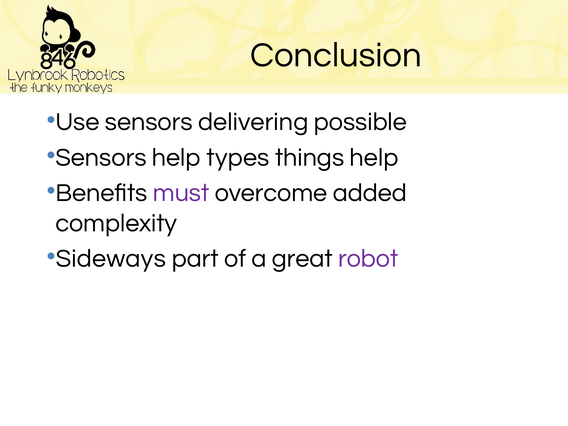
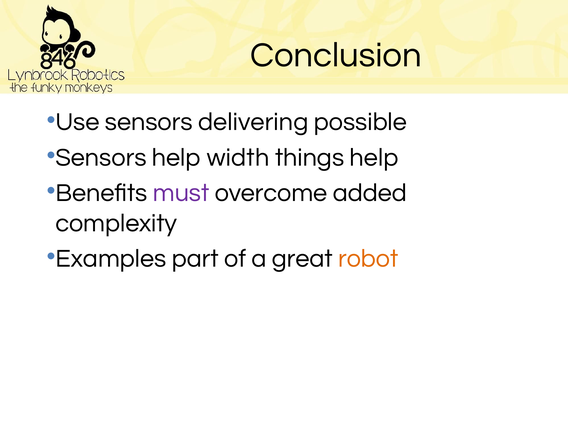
types: types -> width (238, 157)
Sideways: Sideways -> Examples (111, 258)
robot colour: purple -> orange (368, 258)
